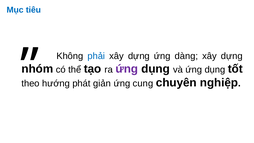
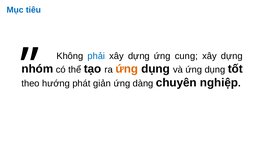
dàng: dàng -> cung (186, 56)
ứng colour: purple -> orange (127, 69)
cung: cung -> dàng (143, 83)
